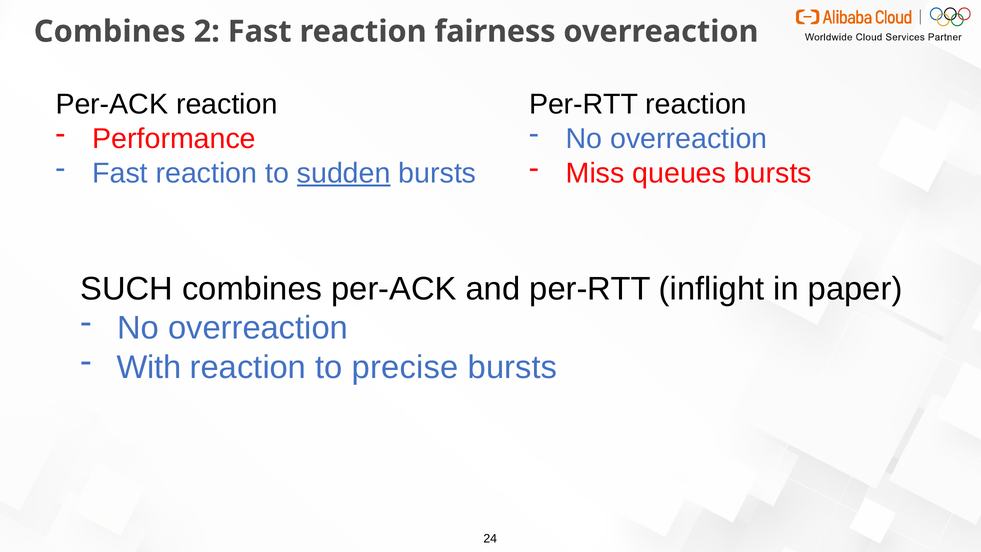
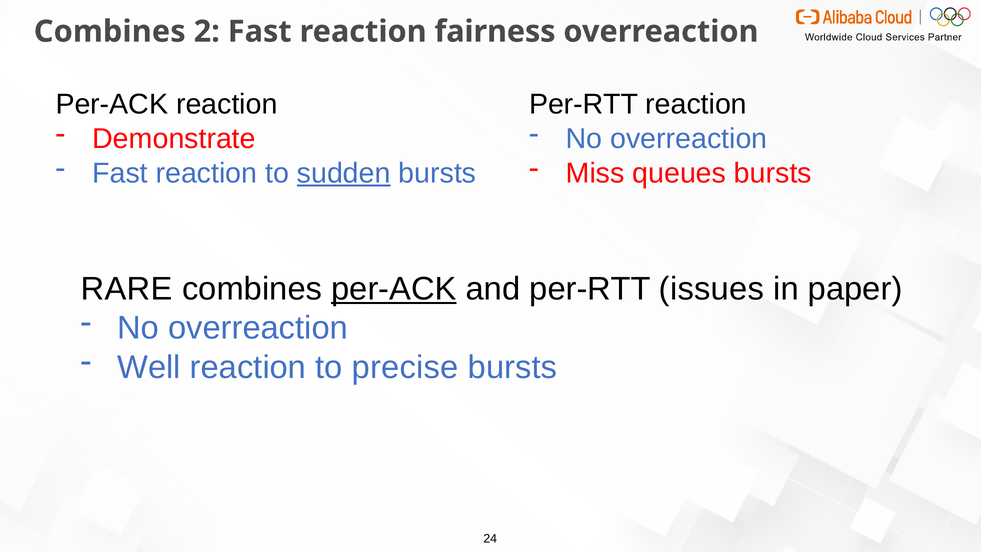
Performance: Performance -> Demonstrate (174, 139)
SUCH: SUCH -> RARE (127, 289)
per-ACK underline: none -> present (394, 289)
inflight: inflight -> issues (712, 289)
With: With -> Well (149, 367)
